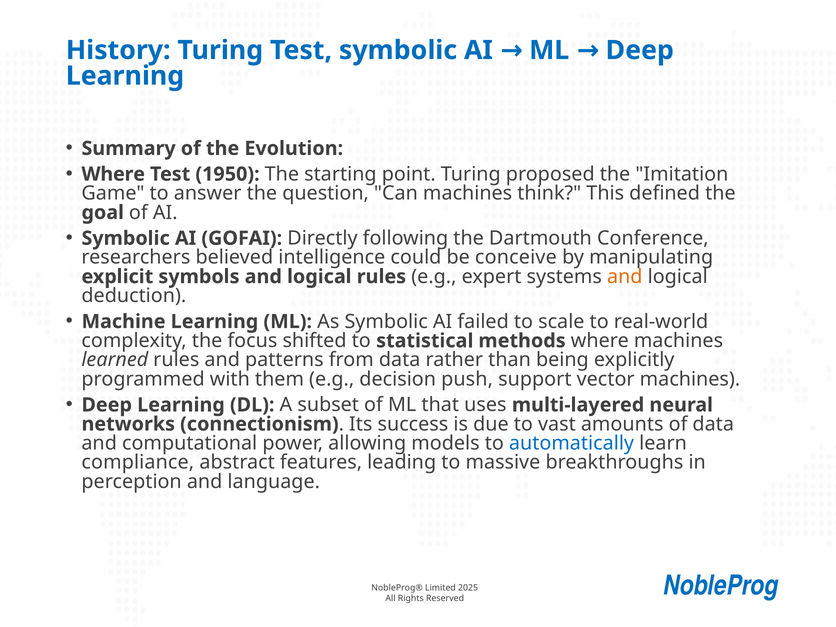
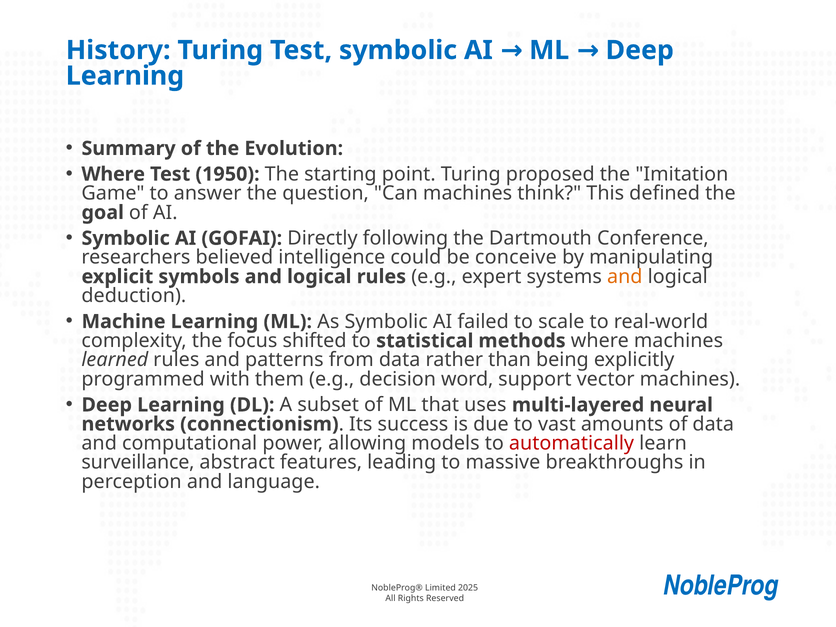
push: push -> word (467, 379)
automatically colour: blue -> red (572, 443)
compliance: compliance -> surveillance (138, 462)
